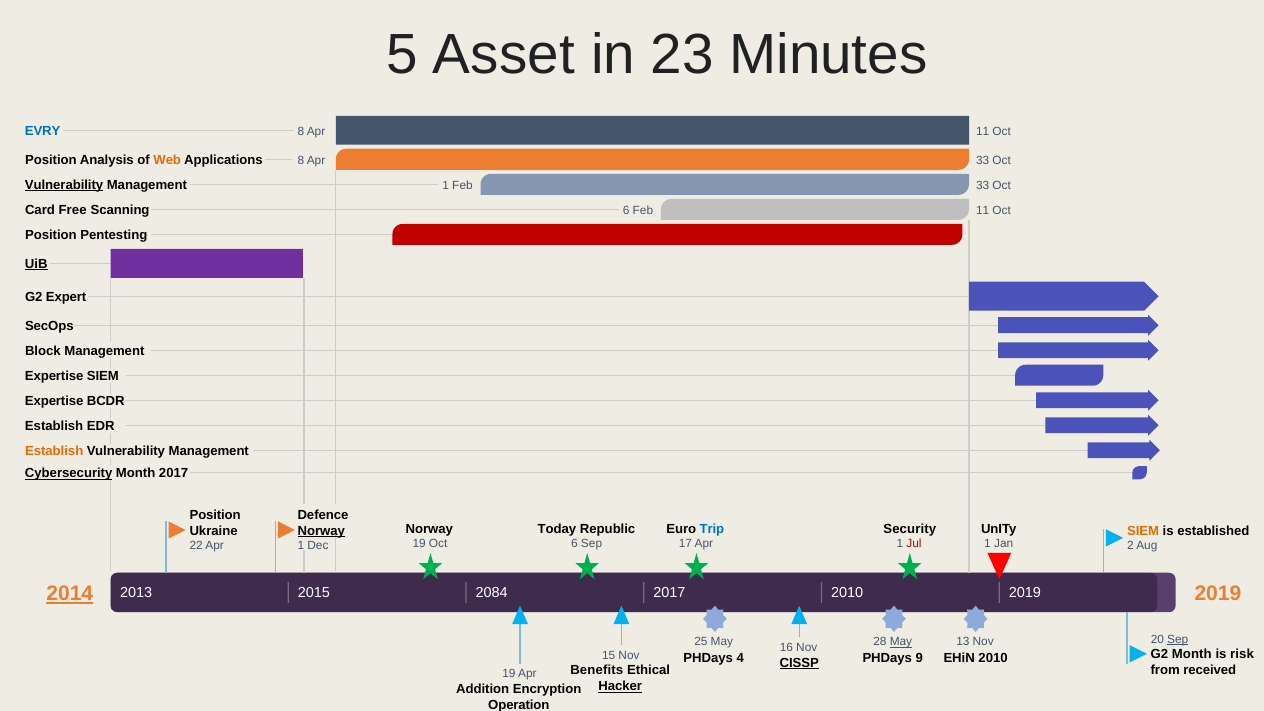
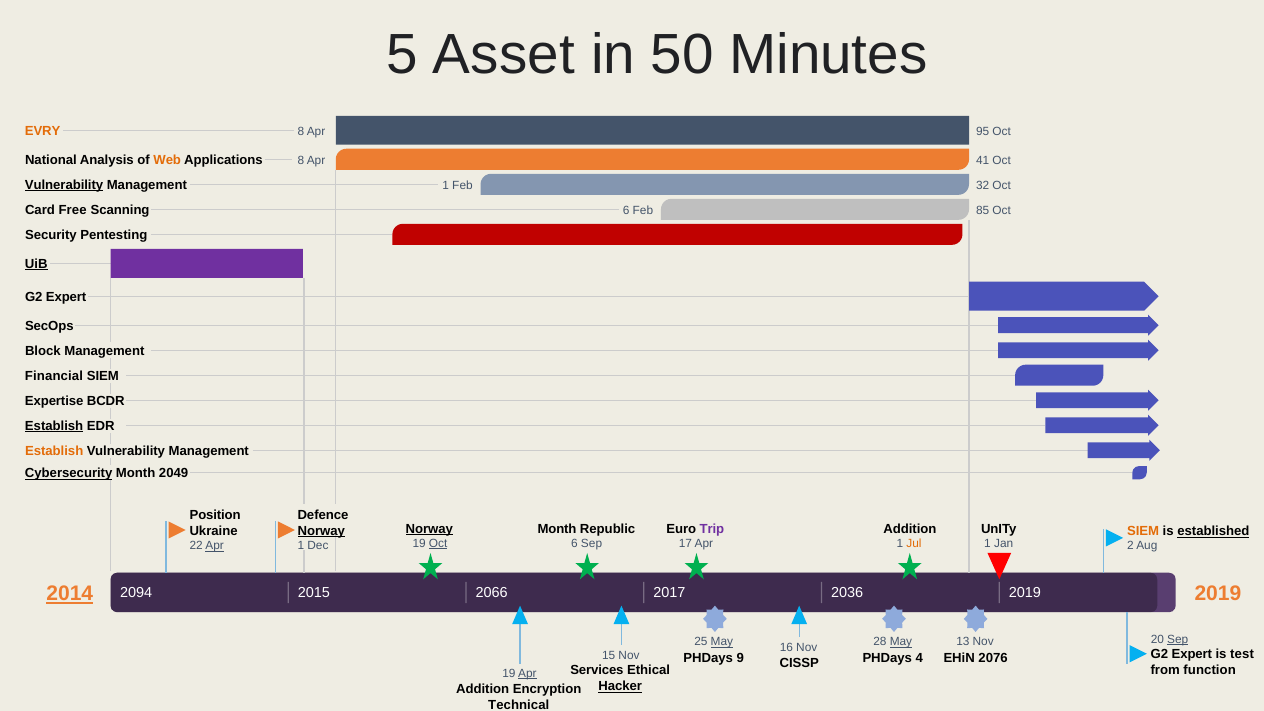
23: 23 -> 50 (682, 55)
EVRY colour: blue -> orange (43, 131)
Apr 11: 11 -> 95 (983, 131)
Position: Position -> National (51, 160)
Apr 33: 33 -> 41 (983, 160)
Feb 33: 33 -> 32 (983, 185)
Feb 11: 11 -> 85 (983, 210)
Position: Position -> Security (51, 235)
Expertise: Expertise -> Financial (54, 376)
Establish underline: none -> present (54, 426)
Month 2017: 2017 -> 2049 (174, 474)
Norway underline: none -> present (429, 529)
Today: Today -> Month (557, 529)
Trip colour: blue -> purple (712, 529)
Security: Security -> Addition (910, 529)
established underline: none -> present (1213, 531)
Oct underline: none -> present (438, 543)
Jul colour: red -> orange (914, 543)
Apr underline: none -> present (215, 546)
2013: 2013 -> 2094 (136, 593)
2084: 2084 -> 2066 (492, 593)
2017 2010: 2010 -> 2036 (847, 593)
May underline: none -> present (722, 642)
Month: Month -> Expert (1192, 655)
risk: risk -> test (1242, 655)
4: 4 -> 9 (740, 658)
9: 9 -> 4 (919, 658)
EHiN 2010: 2010 -> 2076 (993, 658)
CISSP underline: present -> none (799, 663)
Benefits: Benefits -> Services (597, 670)
received: received -> function (1210, 670)
Apr underline: none -> present (527, 674)
Operation: Operation -> Technical (519, 705)
